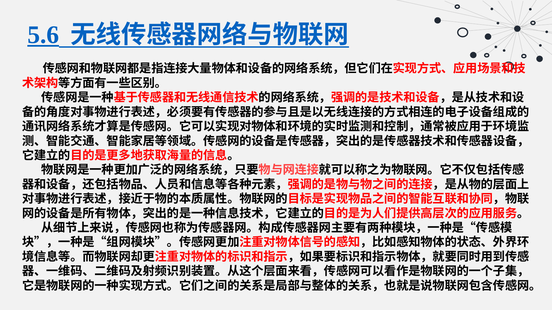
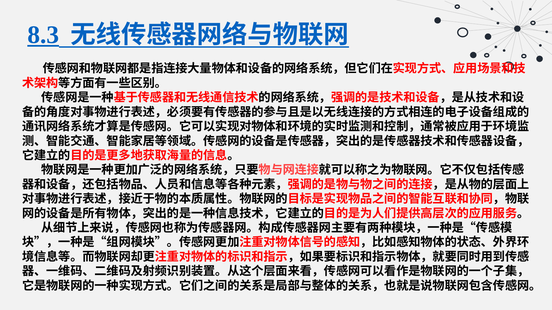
5.6: 5.6 -> 8.3 (43, 35)
